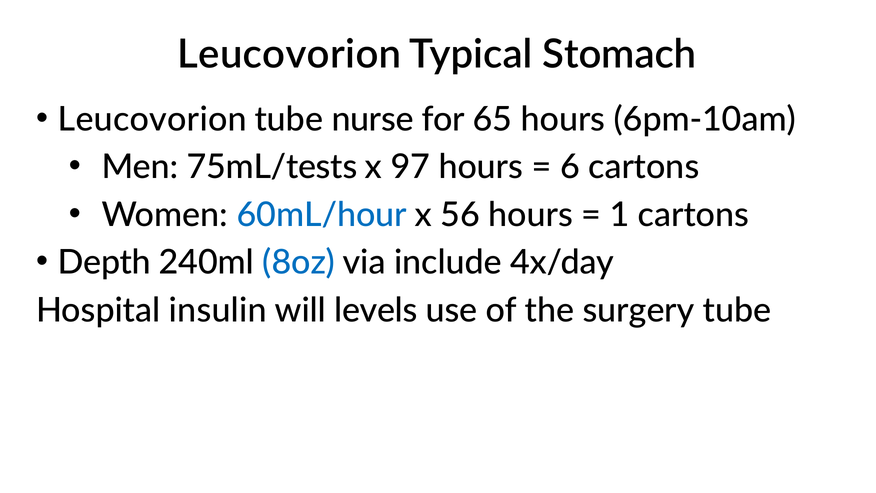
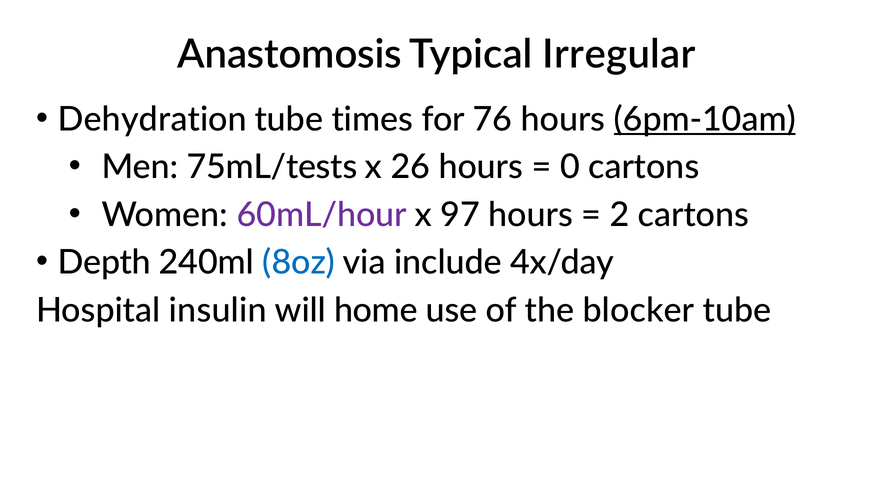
Leucovorion: Leucovorion -> Anastomosis (290, 54)
Stomach: Stomach -> Irregular (619, 54)
Leucovorion: Leucovorion -> Dehydration (152, 119)
nurse: nurse -> times (372, 119)
65: 65 -> 76 (492, 119)
6pm-10am underline: none -> present (705, 119)
97: 97 -> 26 (410, 167)
6: 6 -> 0 (570, 167)
60mL/hour colour: blue -> purple (322, 215)
56: 56 -> 97 (460, 215)
1: 1 -> 2 (620, 215)
levels: levels -> home (376, 310)
surgery: surgery -> blocker (639, 310)
